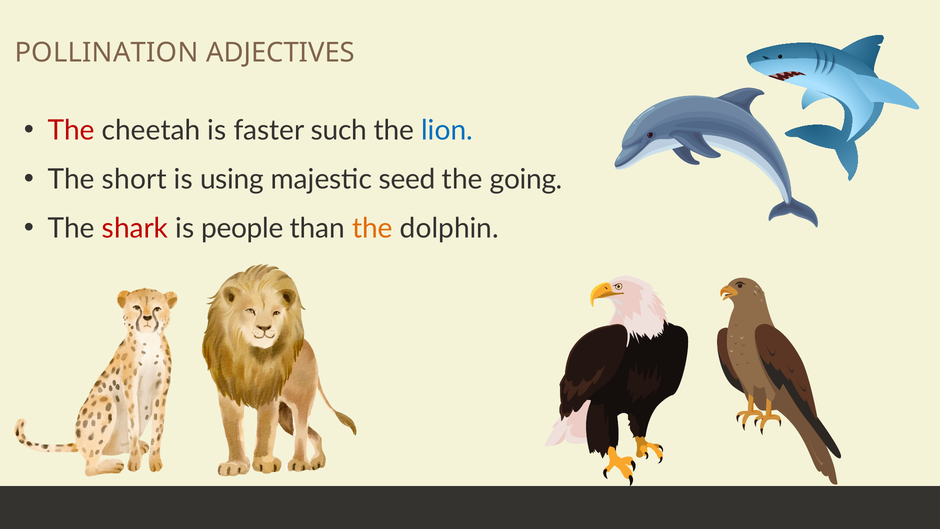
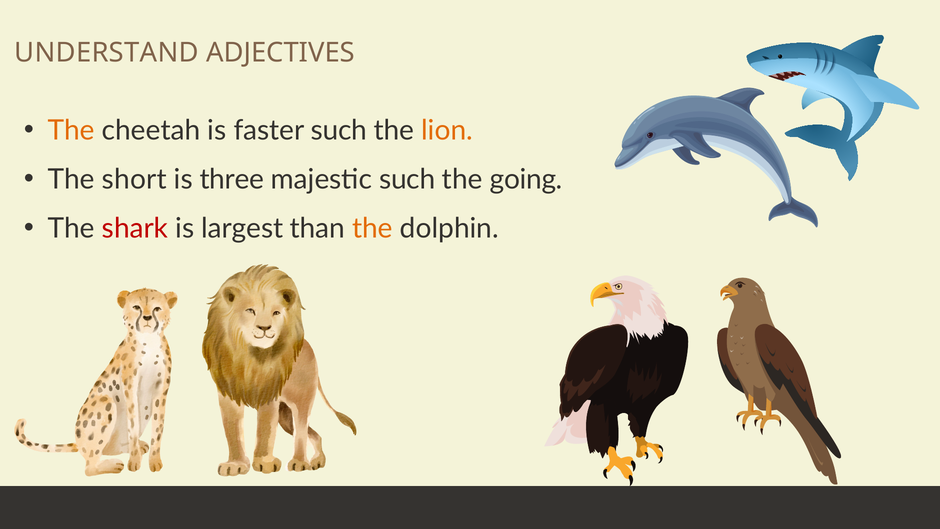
POLLINATION: POLLINATION -> UNDERSTAND (107, 53)
The colour: red -> orange (71, 130)
lion colour: blue -> orange (447, 130)
using: using -> three (232, 179)
majestic seed: seed -> such (407, 179)
people: people -> largest (242, 228)
